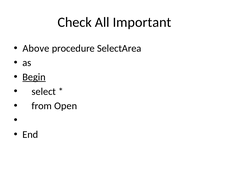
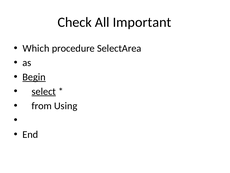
Above: Above -> Which (36, 48)
select underline: none -> present (44, 91)
Open: Open -> Using (66, 106)
